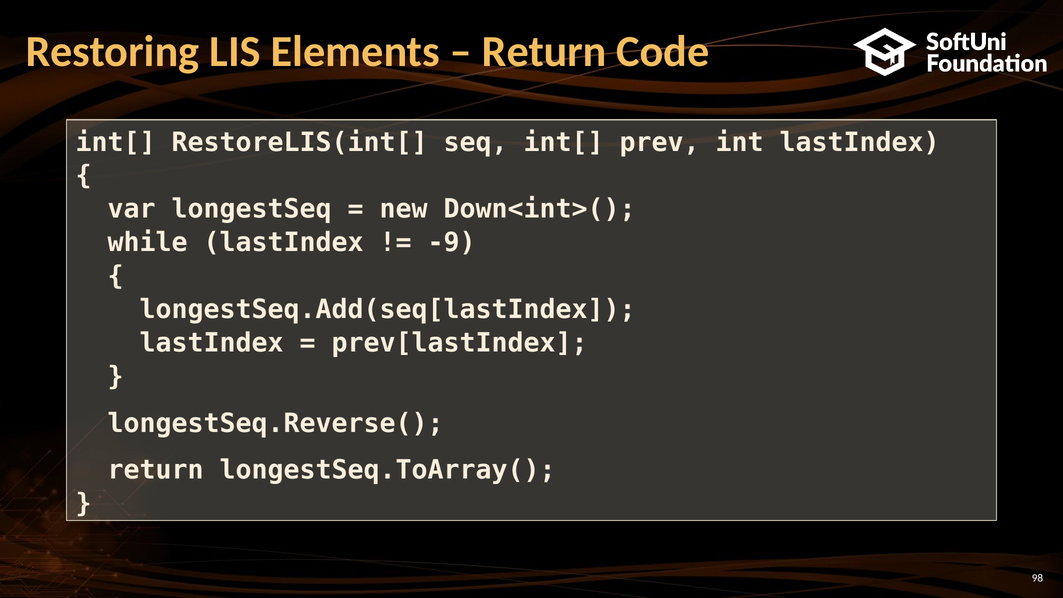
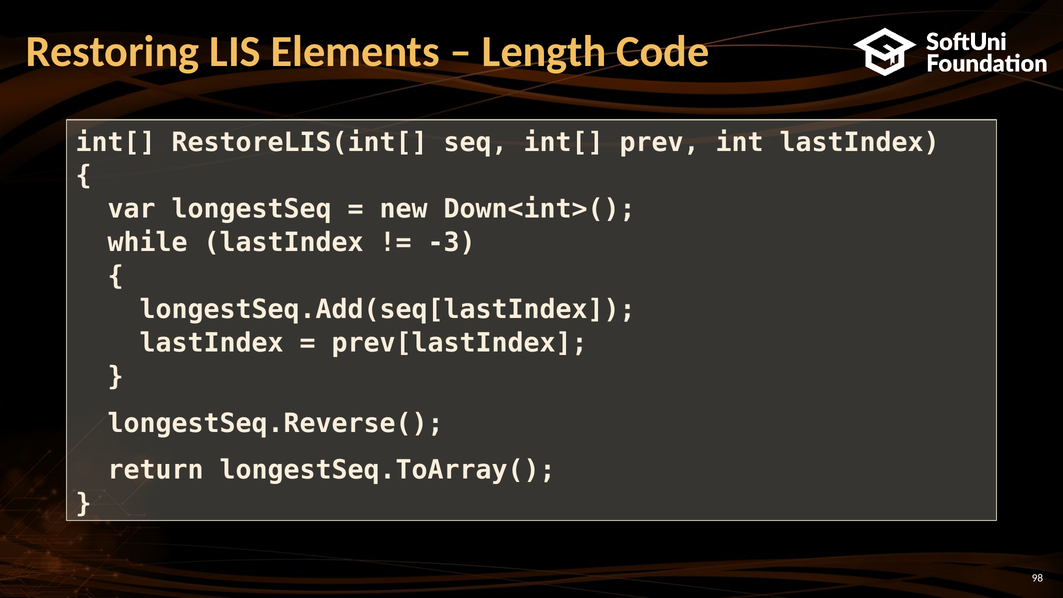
Return: Return -> Length (544, 52)
-9: -9 -> -3 (452, 243)
